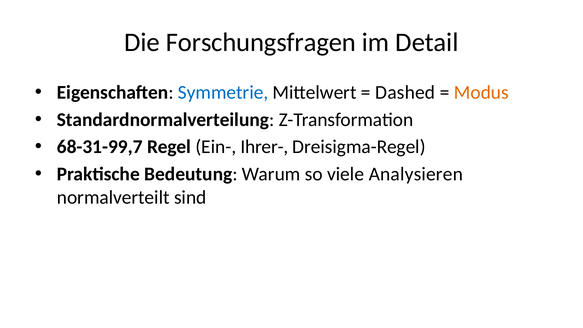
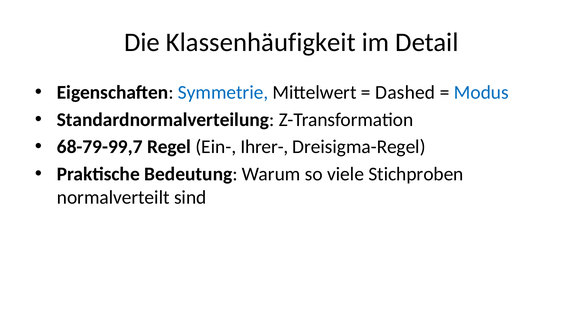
Forschungsfragen: Forschungsfragen -> Klassenhäufigkeit (261, 42)
Modus colour: orange -> blue (481, 92)
68-31-99,7: 68-31-99,7 -> 68-79-99,7 (100, 147)
Analysieren: Analysieren -> Stichproben (416, 174)
